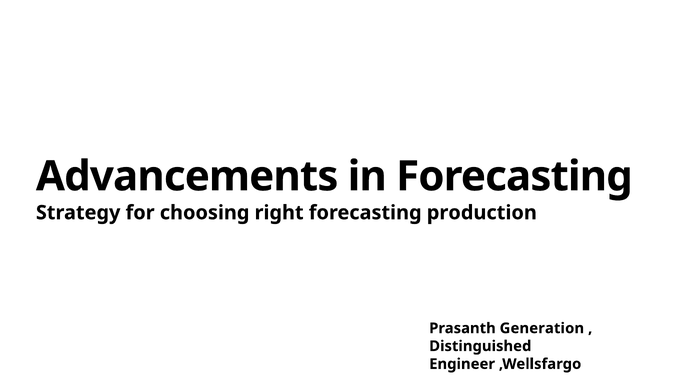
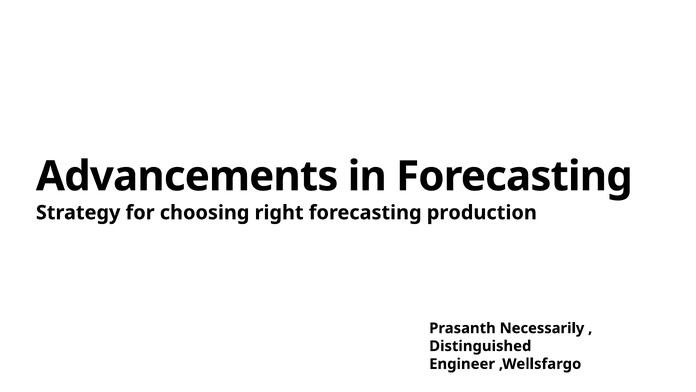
Generation: Generation -> Necessarily (542, 328)
